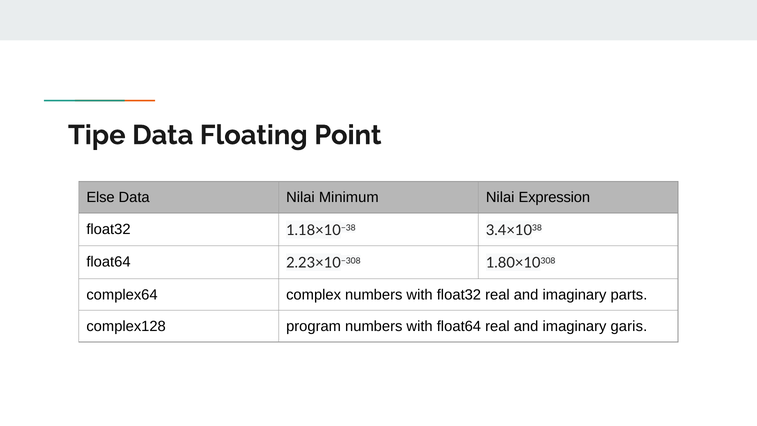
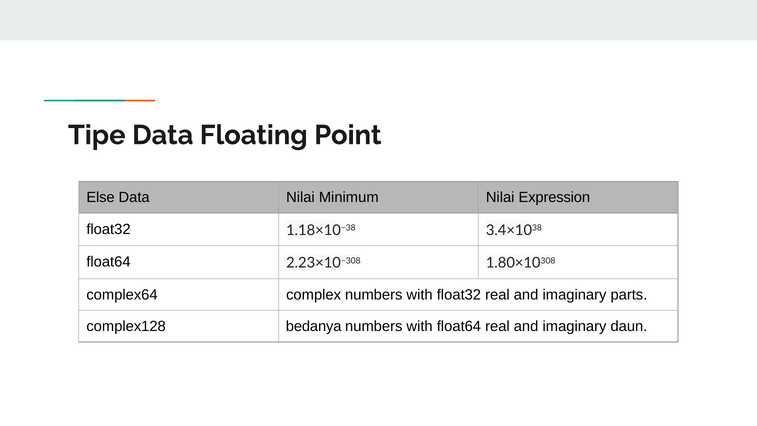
program: program -> bedanya (314, 326)
garis: garis -> daun (629, 326)
